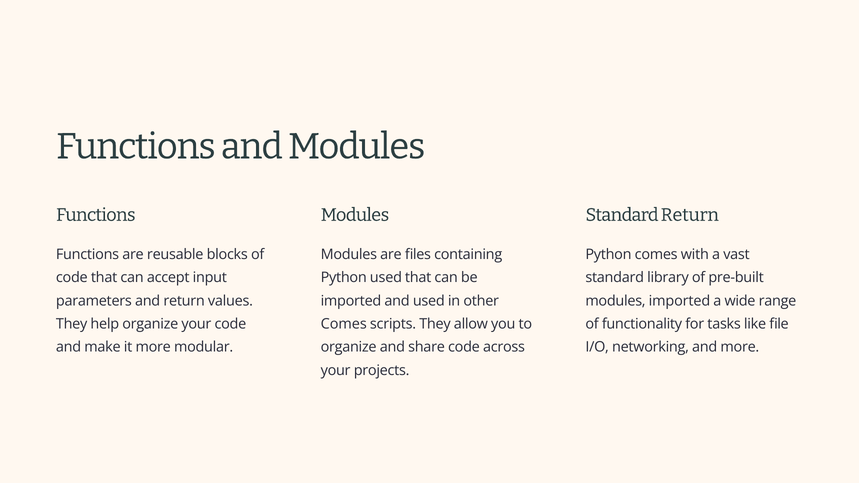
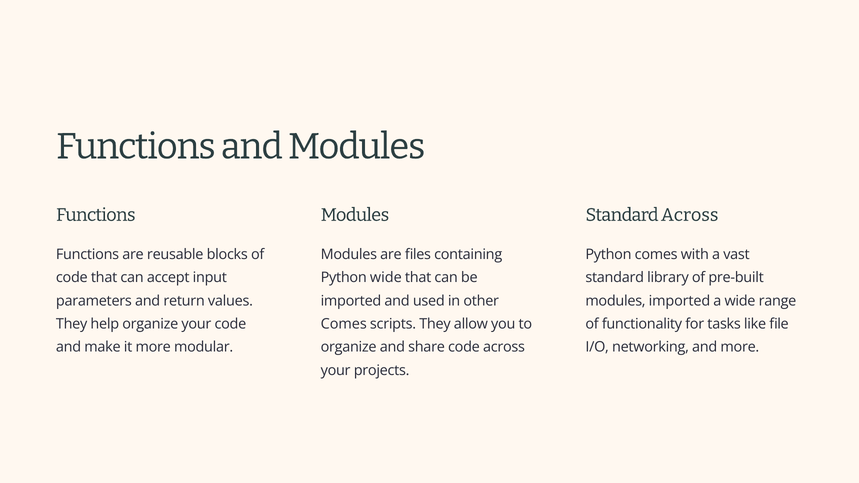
Standard Return: Return -> Across (690, 215)
Python used: used -> wide (386, 278)
